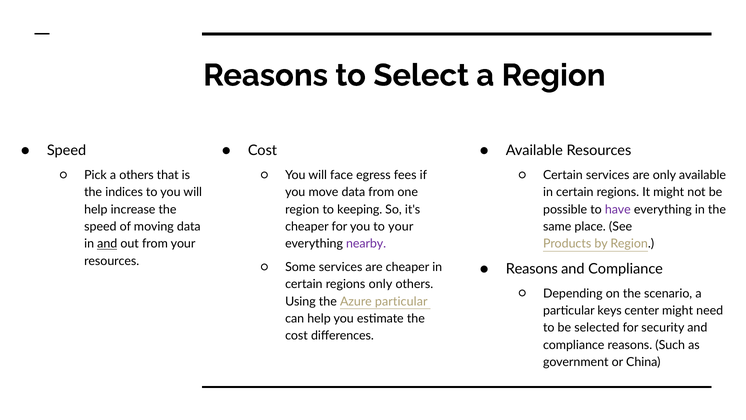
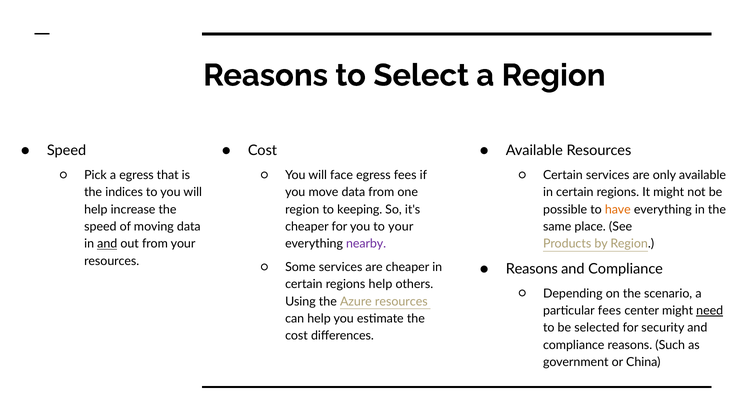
a others: others -> egress (137, 175)
have colour: purple -> orange (618, 209)
regions only: only -> help (380, 284)
Azure particular: particular -> resources (401, 301)
particular keys: keys -> fees (609, 310)
need underline: none -> present (710, 310)
